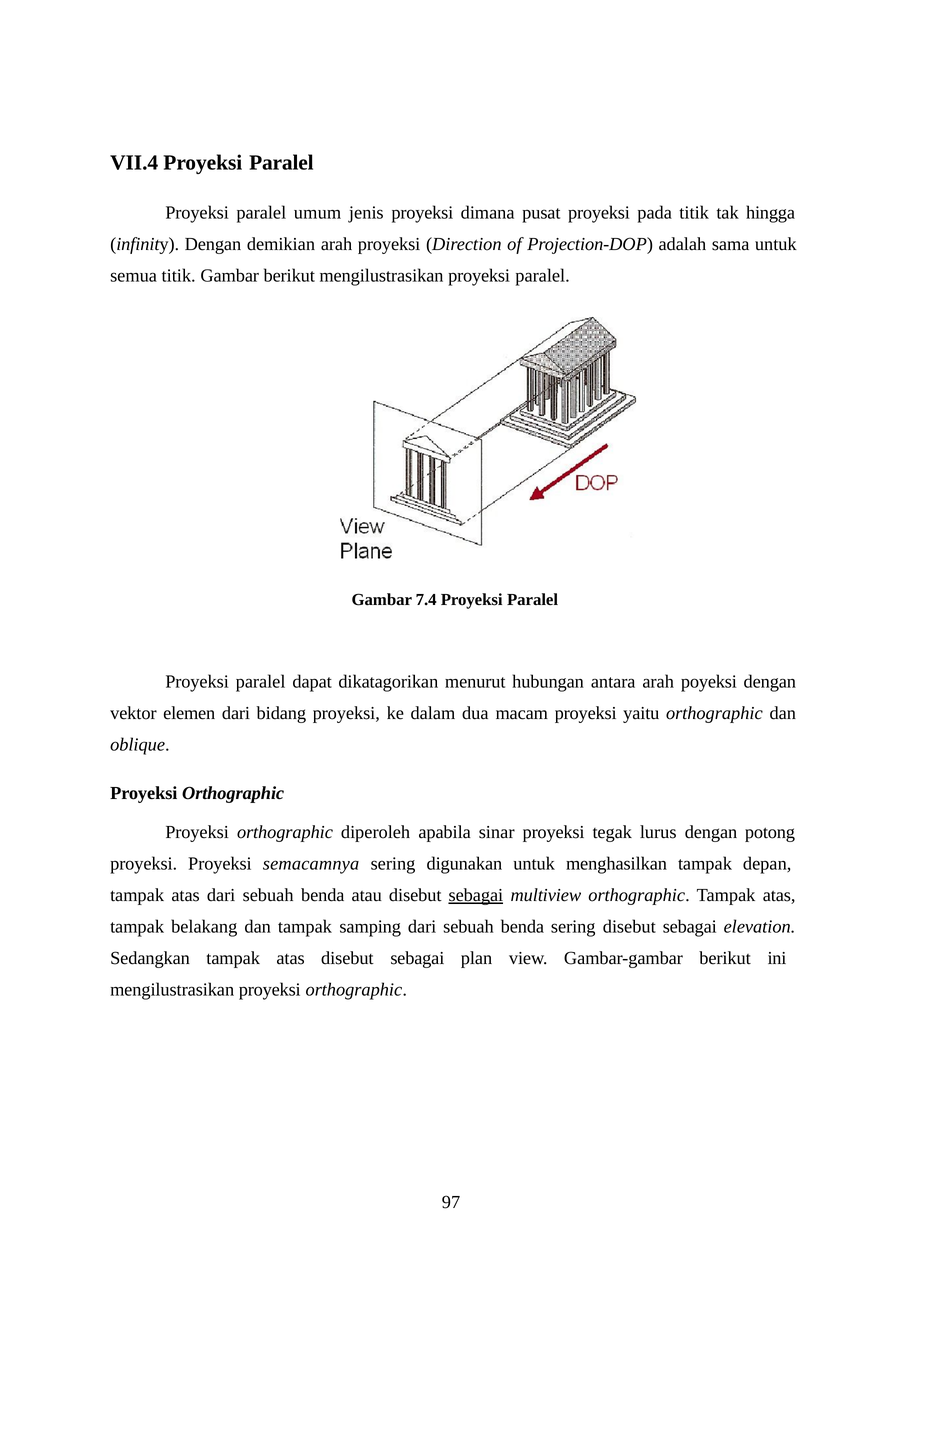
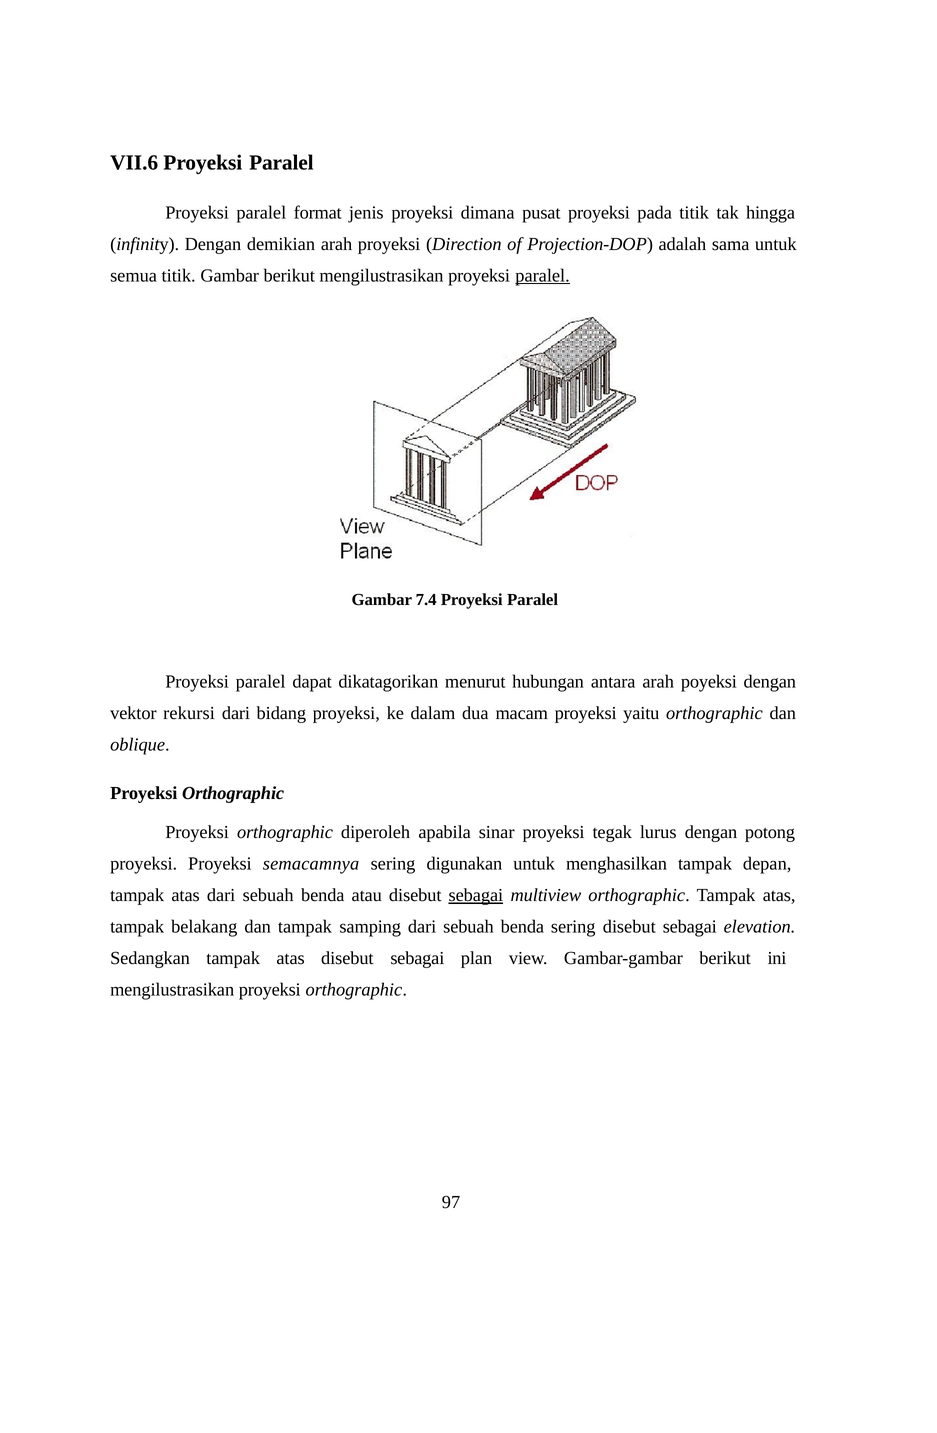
VII.4: VII.4 -> VII.6 (134, 163)
umum: umum -> format (318, 213)
paralel underline: none -> present (543, 276)
elemen: elemen -> rekursi (189, 713)
